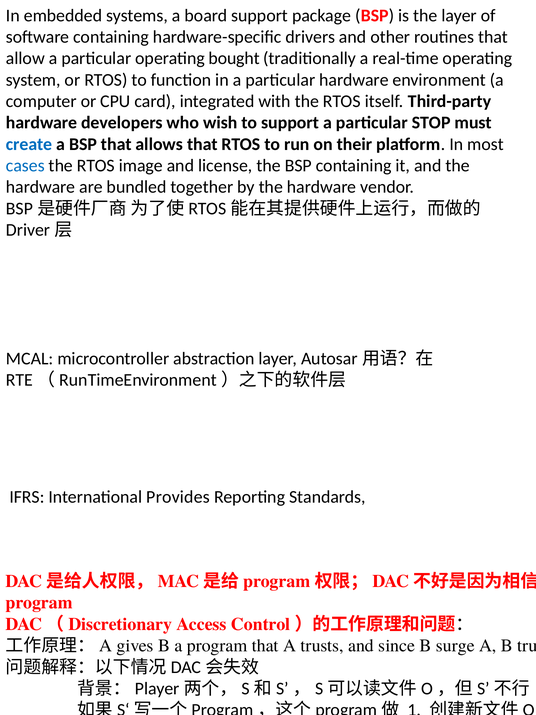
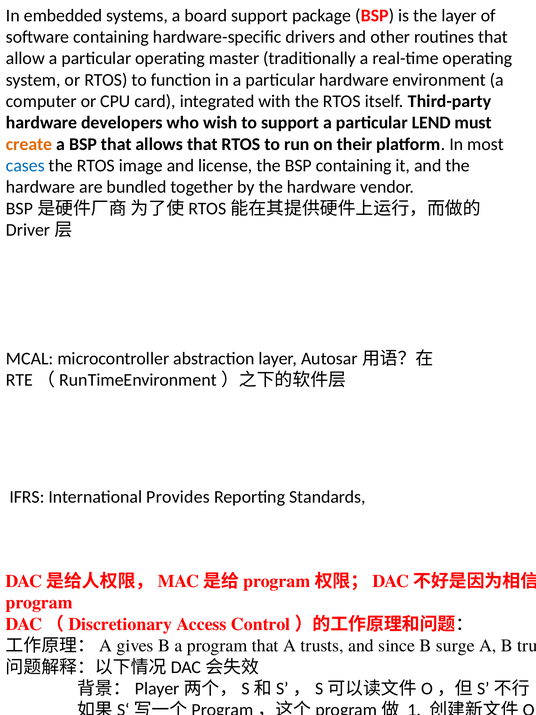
bought: bought -> master (234, 58)
STOP: STOP -> LEND (431, 123)
create colour: blue -> orange (29, 144)
